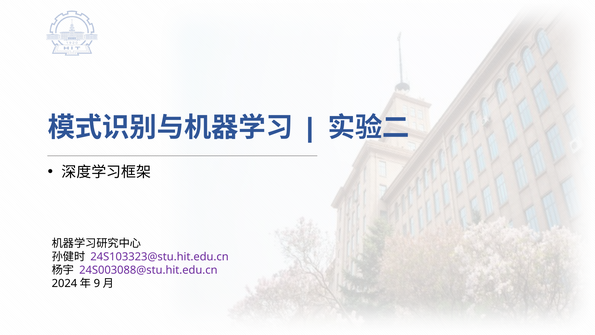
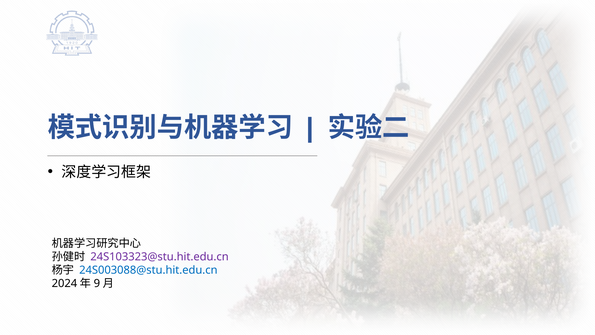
24S003088@stu.hit.edu.cn colour: purple -> blue (148, 270)
